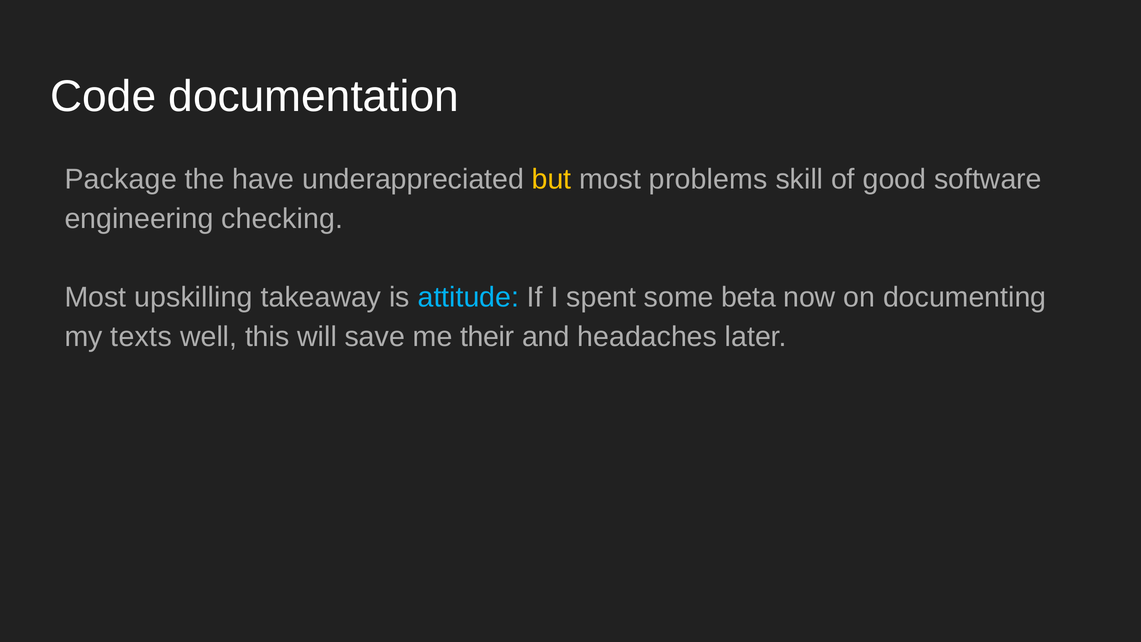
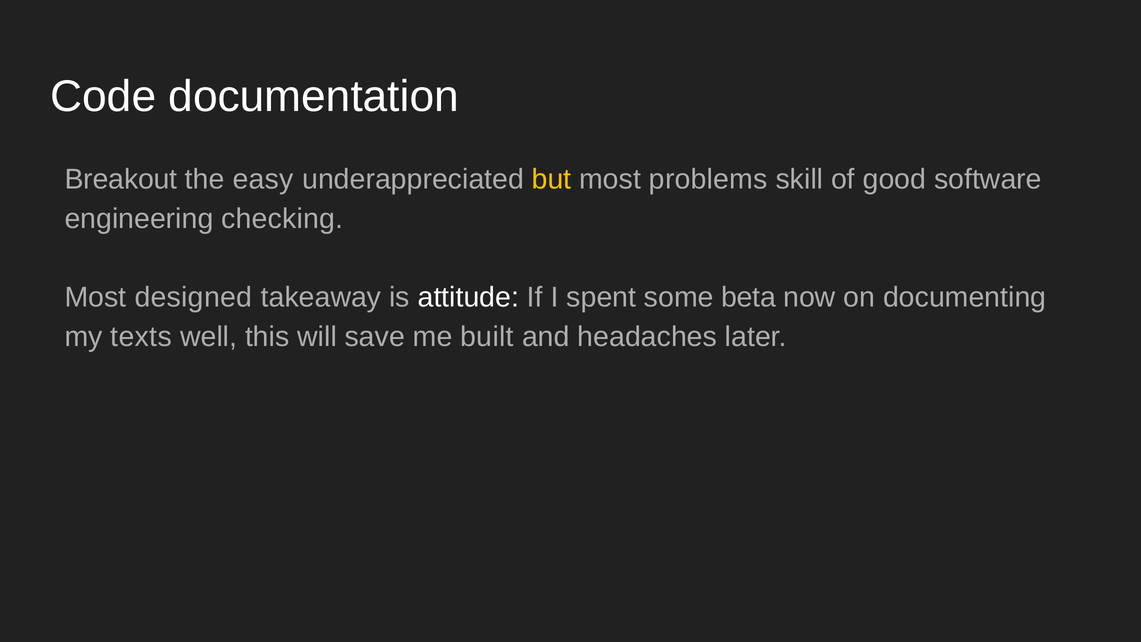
Package: Package -> Breakout (121, 179)
have: have -> easy (263, 179)
upskilling: upskilling -> designed (193, 297)
attitude colour: light blue -> white (468, 297)
their: their -> built (487, 337)
